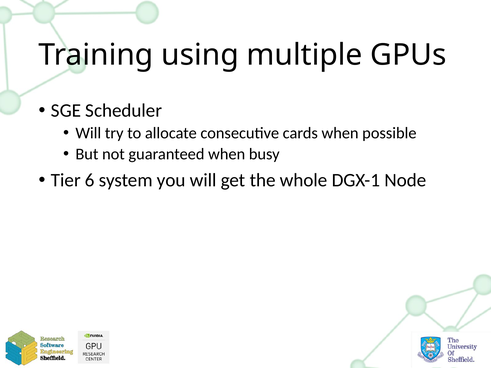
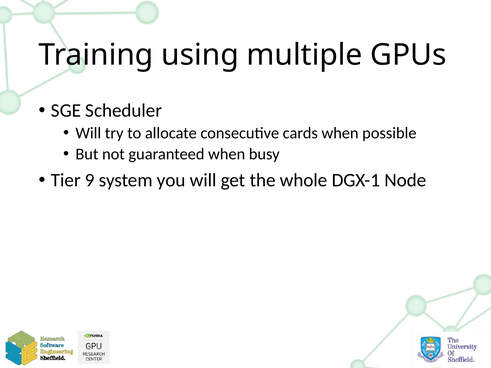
6: 6 -> 9 (90, 180)
